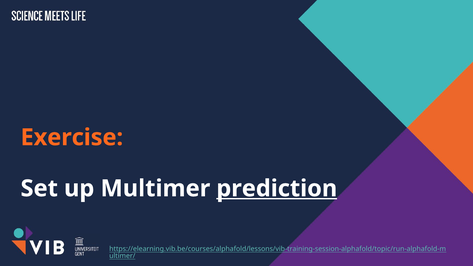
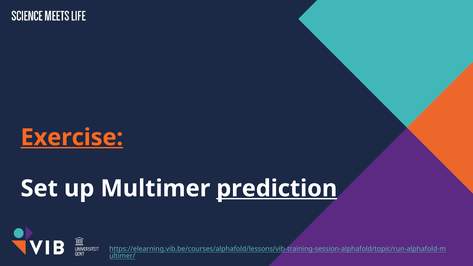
Exercise underline: none -> present (72, 137)
